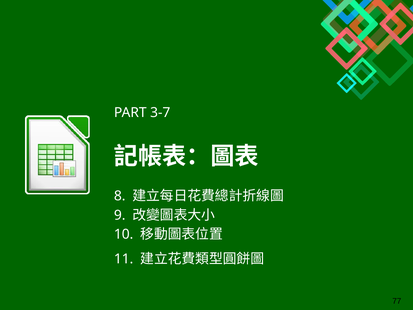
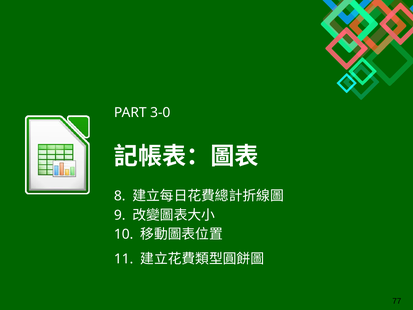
3-7: 3-7 -> 3-0 (160, 112)
